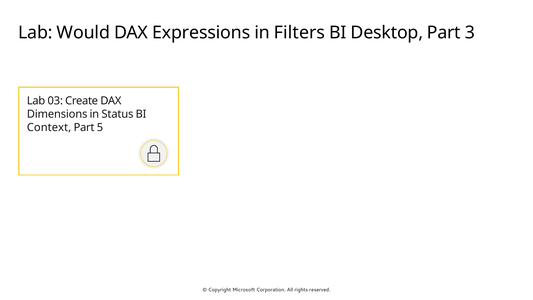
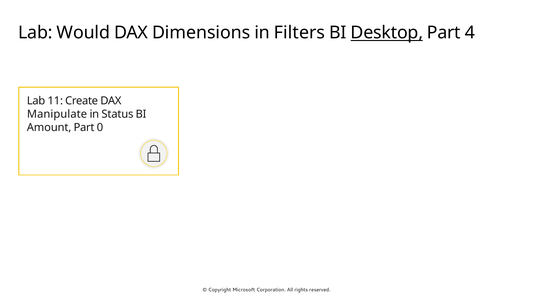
Expressions: Expressions -> Dimensions (201, 33)
Desktop underline: none -> present (387, 33)
3: 3 -> 4 (470, 33)
03: 03 -> 11 (55, 101)
Dimensions: Dimensions -> Manipulate (57, 114)
Context: Context -> Amount (49, 127)
5: 5 -> 0 (100, 127)
